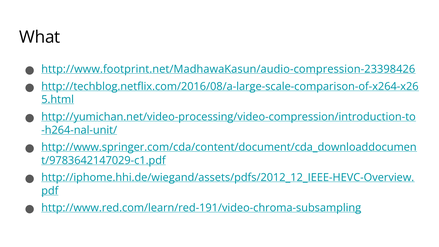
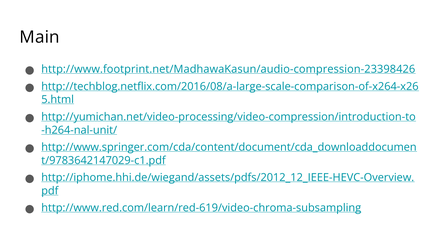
What: What -> Main (40, 37)
http://www.red.com/learn/red-191/video-chroma-subsampling: http://www.red.com/learn/red-191/video-chroma-subsampling -> http://www.red.com/learn/red-619/video-chroma-subsampling (201, 208)
